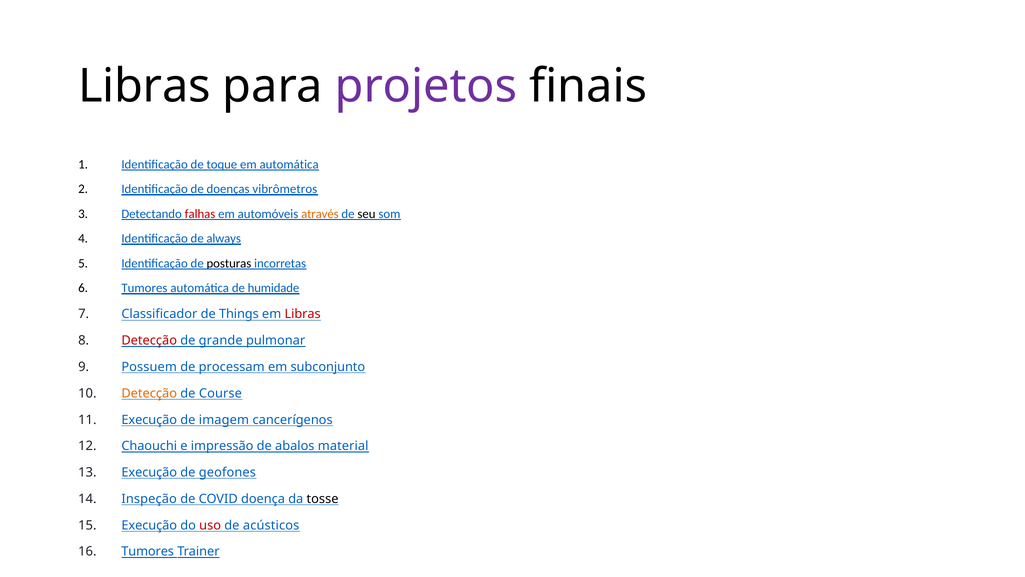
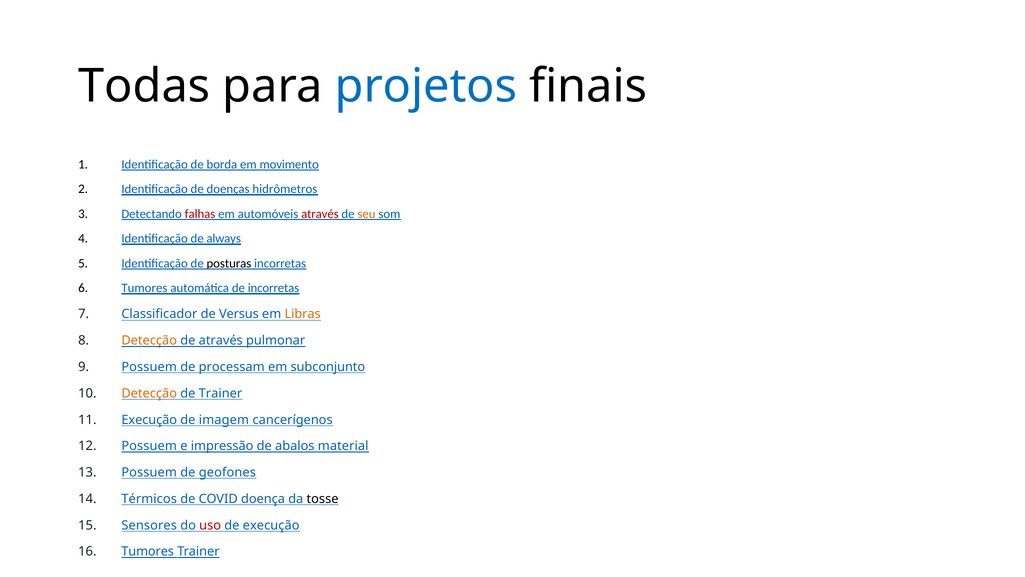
Libras: Libras -> Todas (144, 86)
projetos colour: purple -> blue (426, 86)
toque: toque -> borda (222, 164)
em automática: automática -> movimento (289, 164)
vibrômetros: vibrômetros -> hidrômetros (285, 189)
através colour: orange -> red (320, 214)
seu colour: black -> orange (367, 214)
de humidade: humidade -> incorretas (273, 288)
Things: Things -> Versus (239, 314)
Libras colour: red -> orange (303, 314)
Detecção colour: red -> orange (149, 340)
de grande: grande -> através (221, 340)
de Course: Course -> Trainer (220, 393)
Chaouchi: Chaouchi -> Possuem (149, 446)
Execução: Execução -> Possuem (149, 472)
Inspeção: Inspeção -> Térmicos (149, 499)
Execução: Execução -> Sensores (149, 525)
de acústicos: acústicos -> execução (271, 525)
